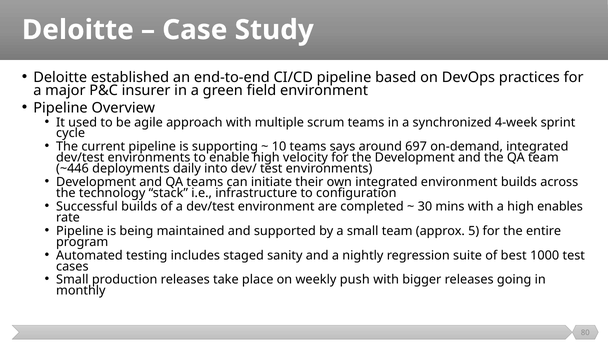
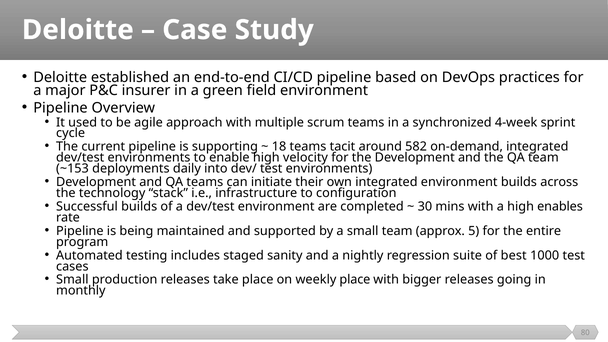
10: 10 -> 18 (279, 147)
says: says -> tacit (342, 147)
697: 697 -> 582 (416, 147)
~446: ~446 -> ~153 (72, 169)
weekly push: push -> place (355, 280)
